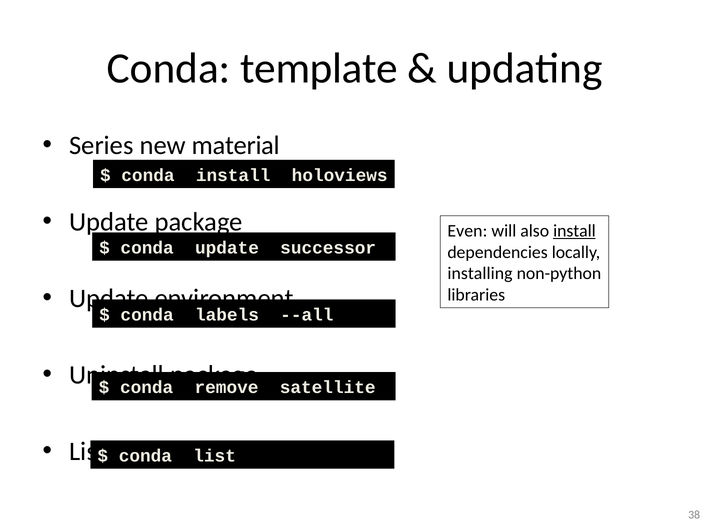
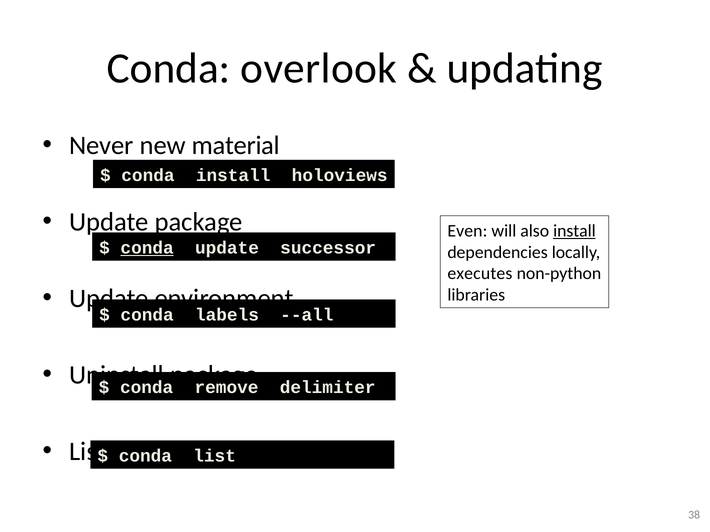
template: template -> overlook (319, 69)
Series: Series -> Never (101, 146)
conda underline: none -> present (147, 248)
installing: installing -> executes (480, 274)
satellite: satellite -> delimiter (328, 388)
